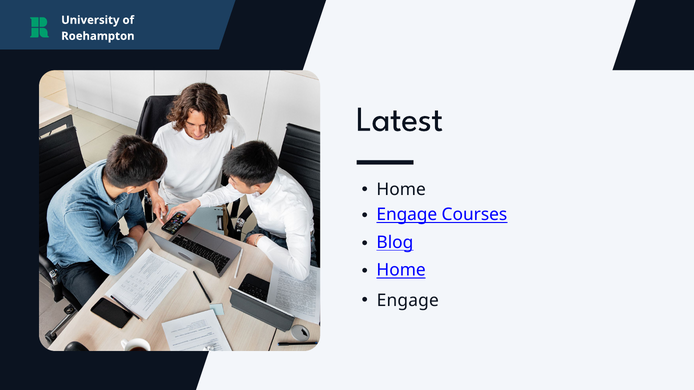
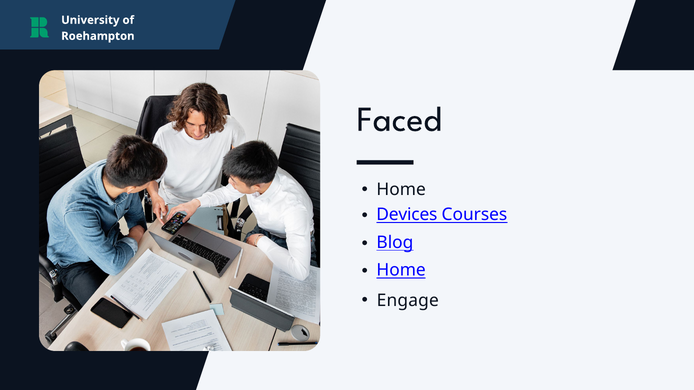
Latest: Latest -> Faced (399, 119)
Engage: Engage -> Devices (407, 215)
